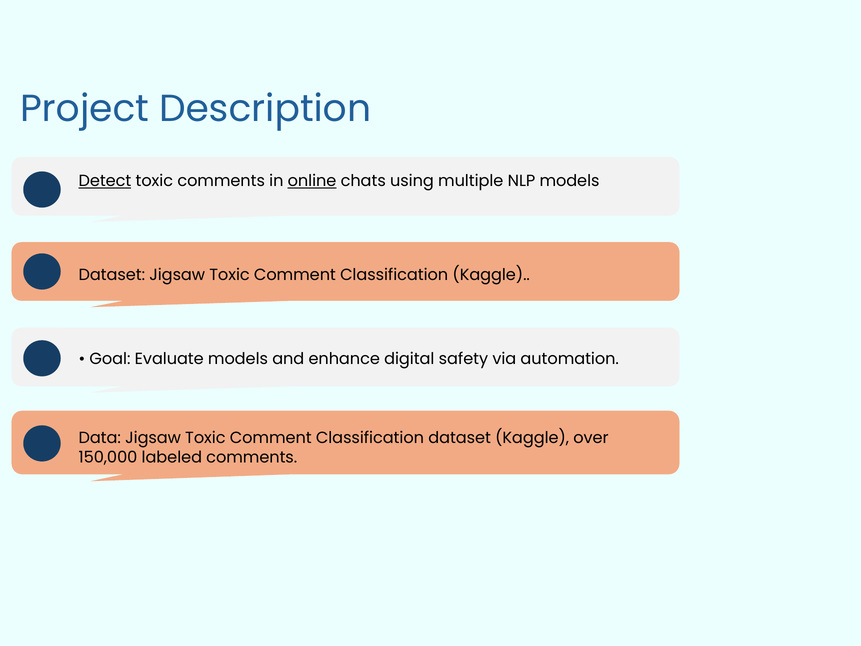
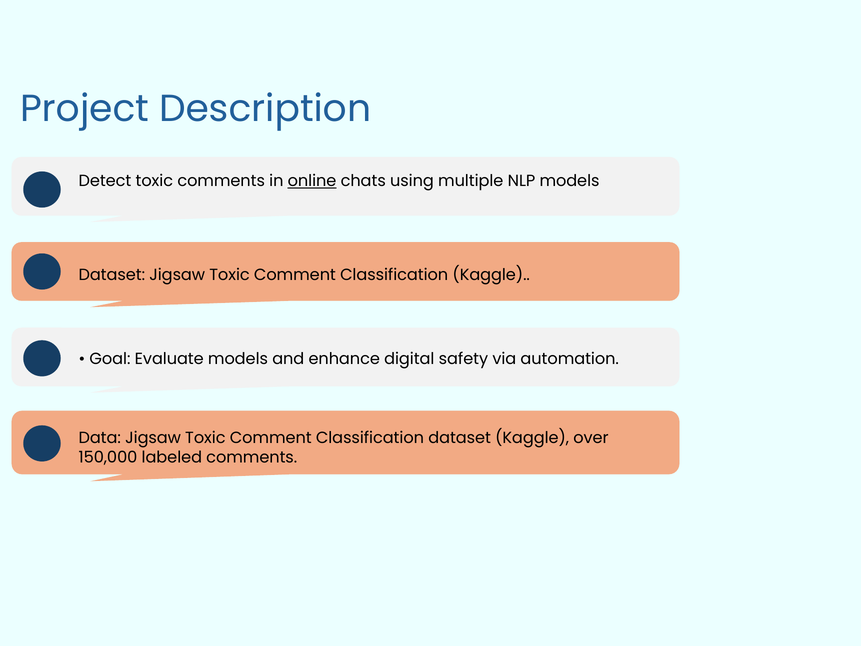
Detect underline: present -> none (105, 181)
